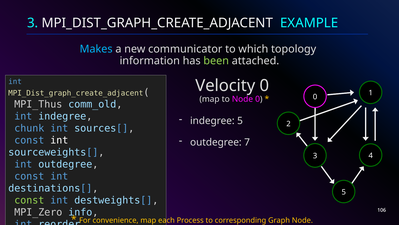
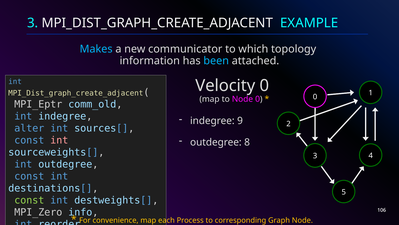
been colour: light green -> light blue (216, 61)
MPI_Thus: MPI_Thus -> MPI_Eptr (38, 104)
indegree 5: 5 -> 9 (240, 120)
chunk: chunk -> alter (29, 128)
int colour: white -> pink (59, 140)
7: 7 -> 8 (247, 142)
